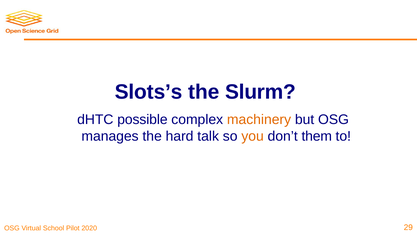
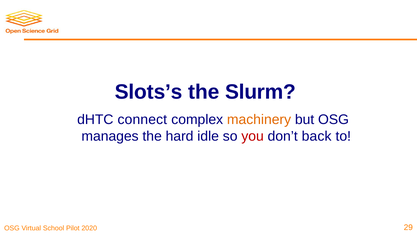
possible: possible -> connect (142, 120)
talk: talk -> idle (208, 136)
you colour: orange -> red (253, 136)
them: them -> back (317, 136)
